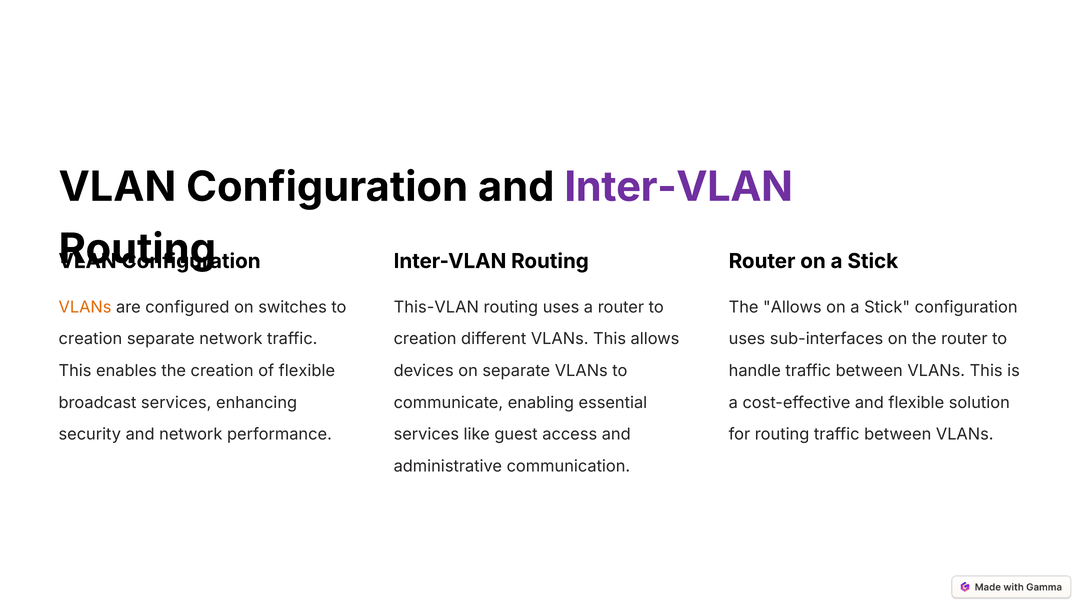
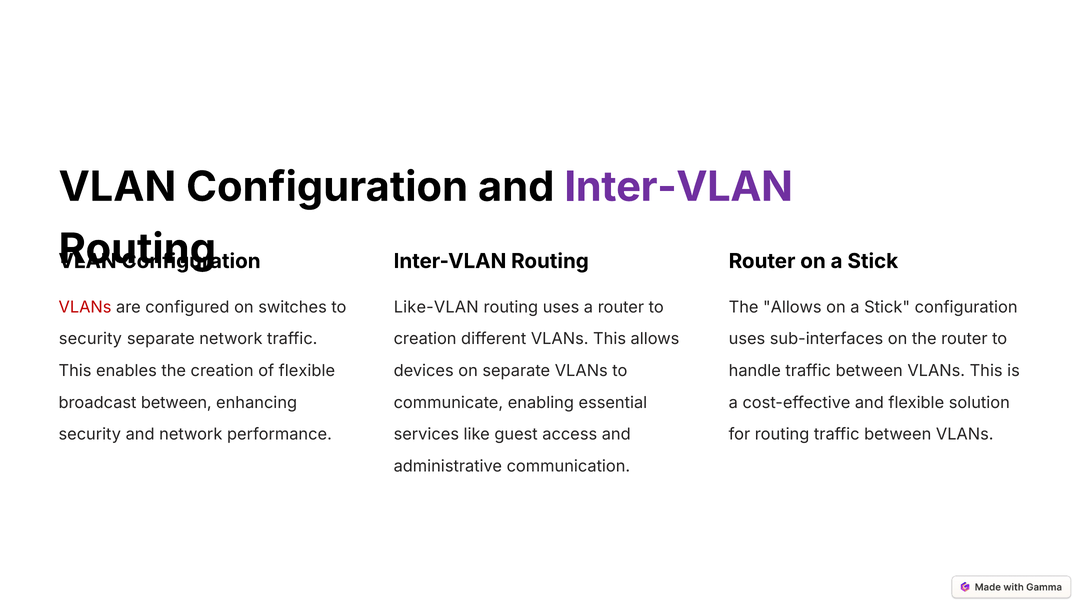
VLANs colour: orange -> red (85, 308)
This-VLAN: This-VLAN -> Like-VLAN (436, 308)
creation: creation -> security (90, 339)
broadcast services: services -> between (176, 403)
